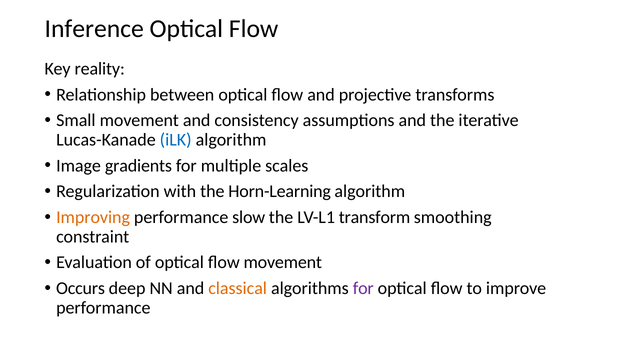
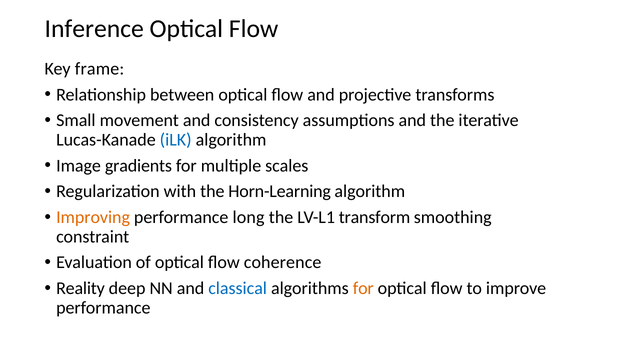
reality: reality -> frame (100, 69)
slow: slow -> long (249, 217)
flow movement: movement -> coherence (283, 263)
Occurs: Occurs -> Reality (80, 288)
classical colour: orange -> blue (238, 288)
for colour: purple -> orange (363, 288)
